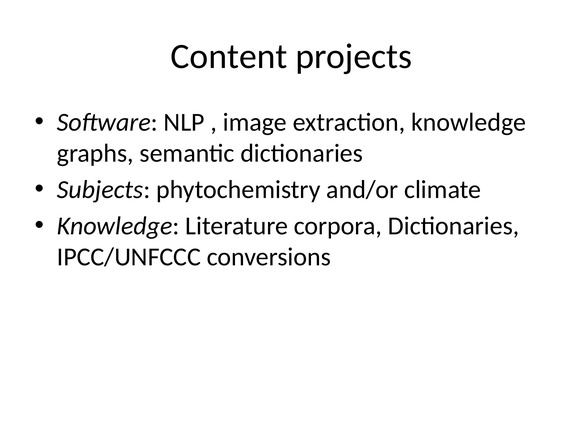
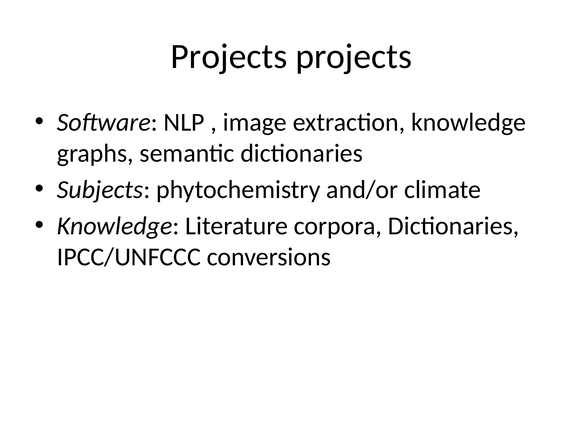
Content: Content -> Projects (229, 56)
